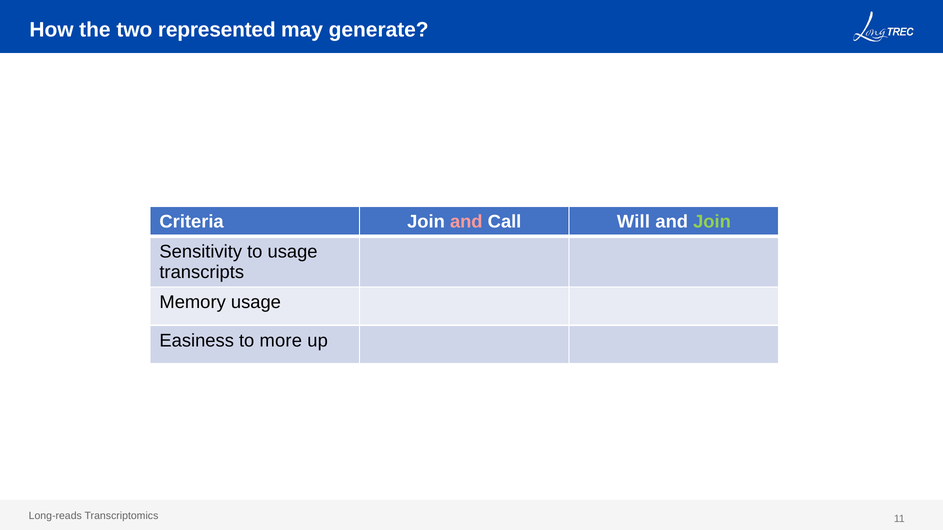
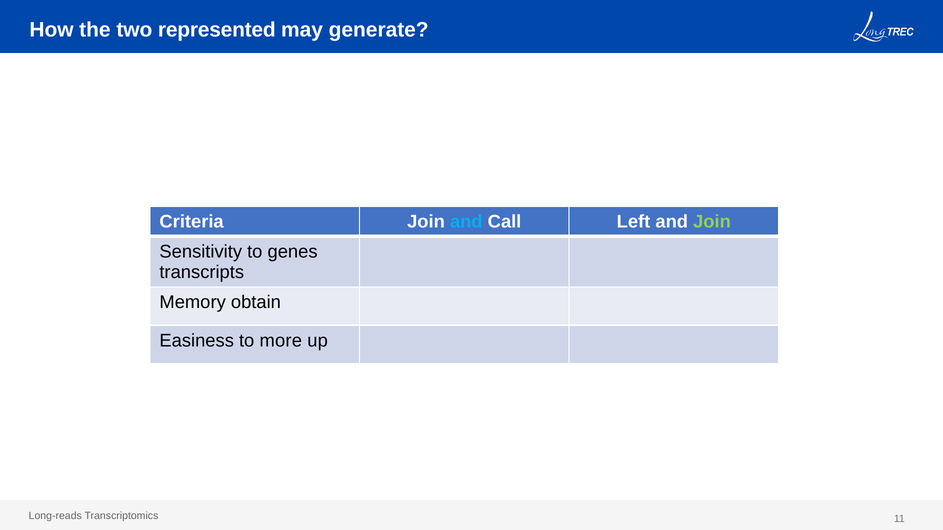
and colour: pink -> light blue (466, 222)
Will: Will -> Left (634, 222)
to usage: usage -> genes (293, 252)
Memory usage: usage -> obtain (256, 303)
